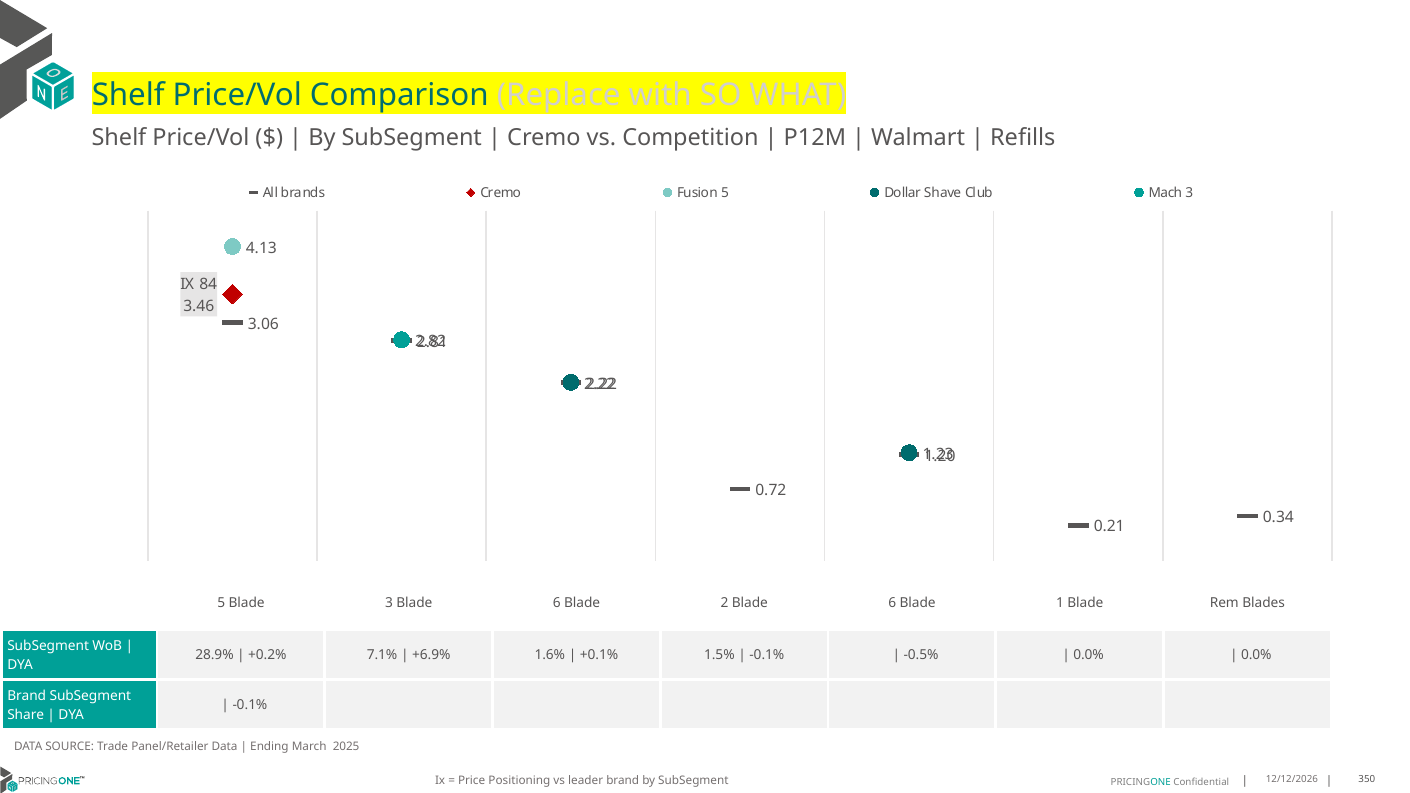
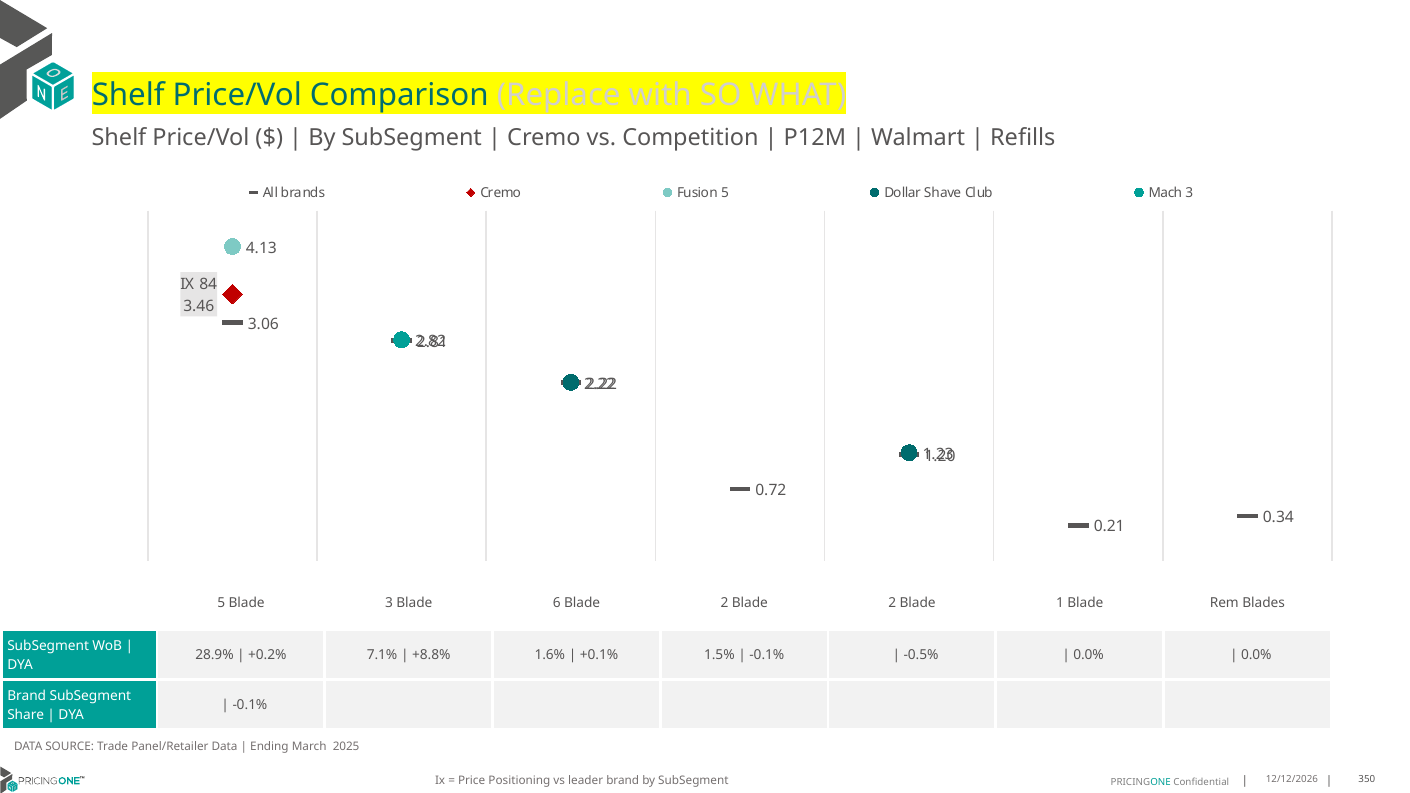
2 Blade 6: 6 -> 2 (892, 604)
+6.9%: +6.9% -> +8.8% (431, 656)
